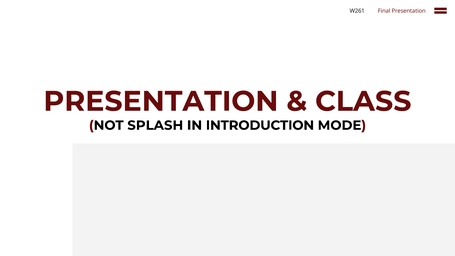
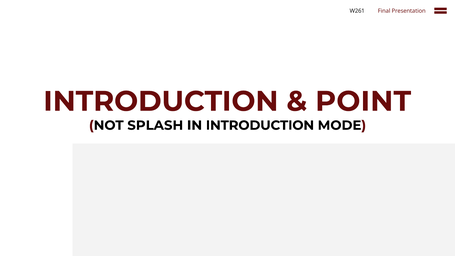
PRESENTATION: PRESENTATION -> INTRODUCTION (161, 101)
CLASS: CLASS -> POINT (363, 101)
